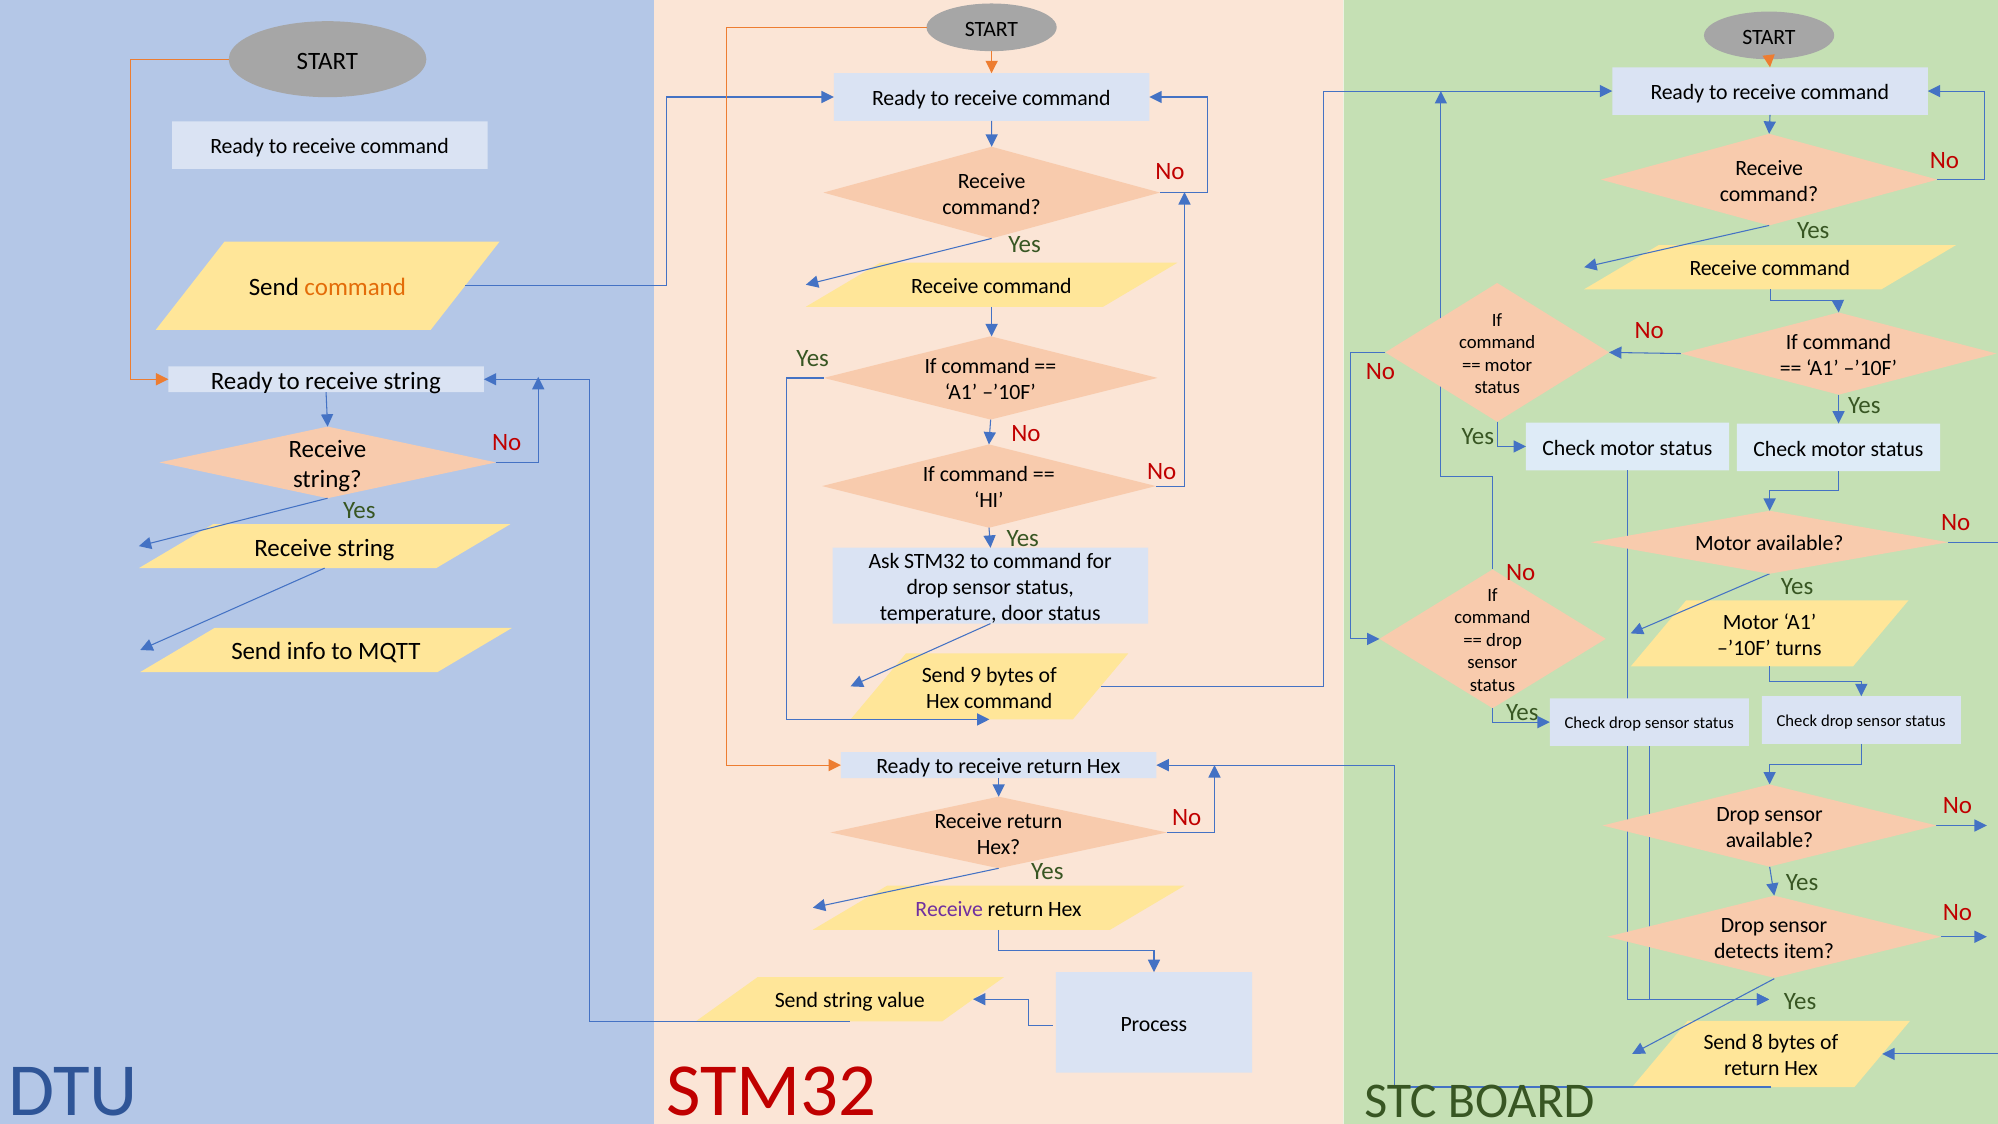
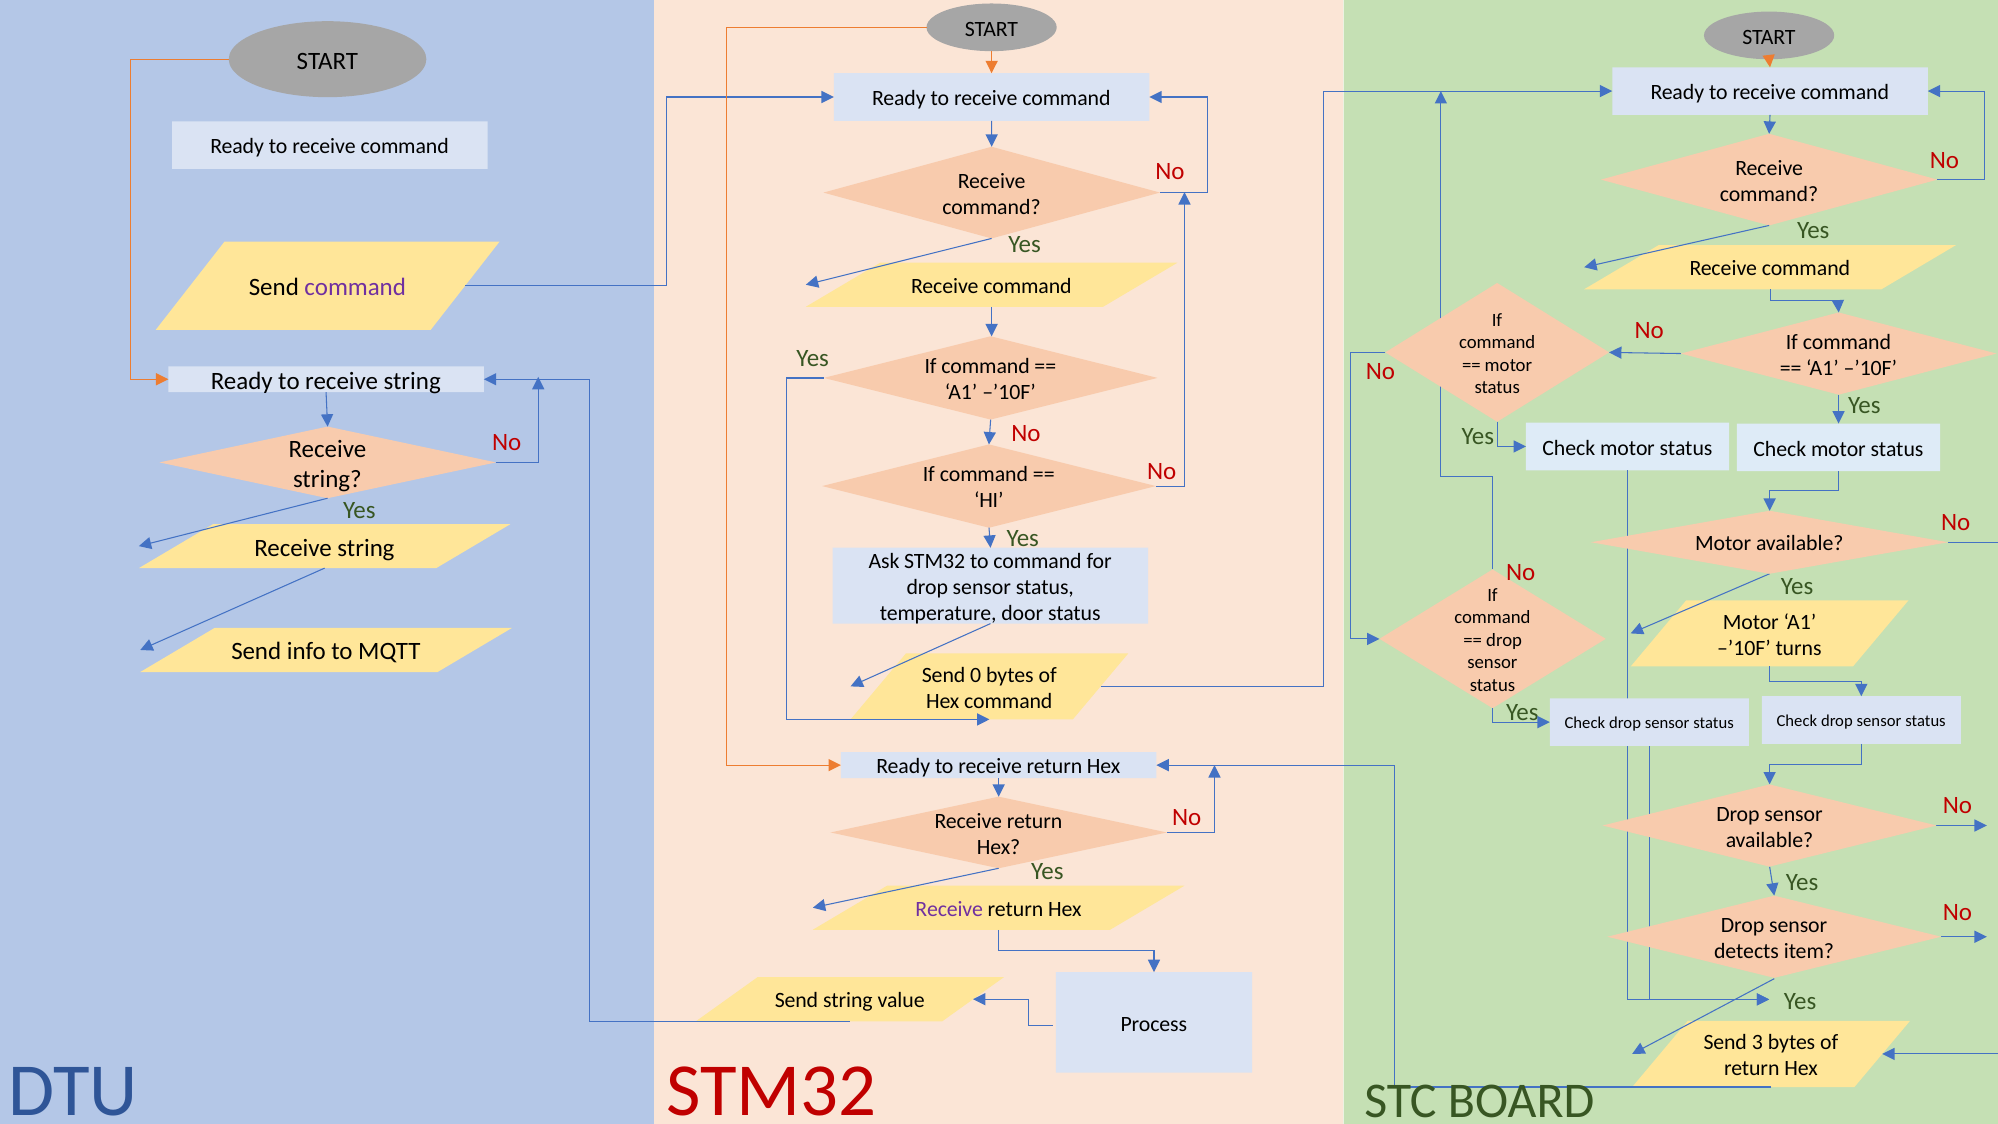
command colour: orange -> purple (355, 287)
9: 9 -> 0 (976, 675)
8: 8 -> 3 (1757, 1042)
